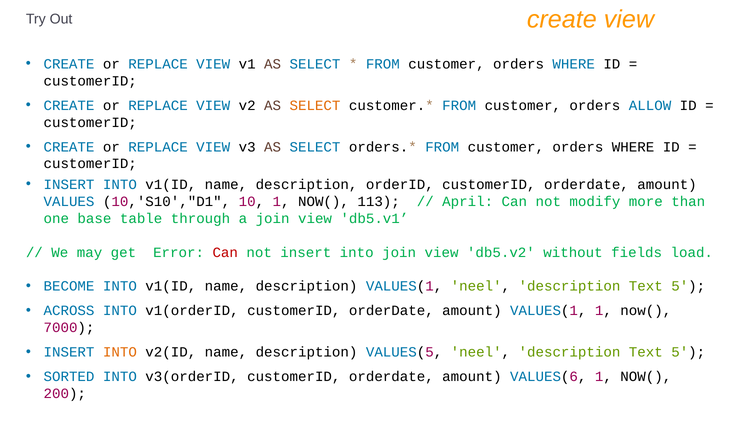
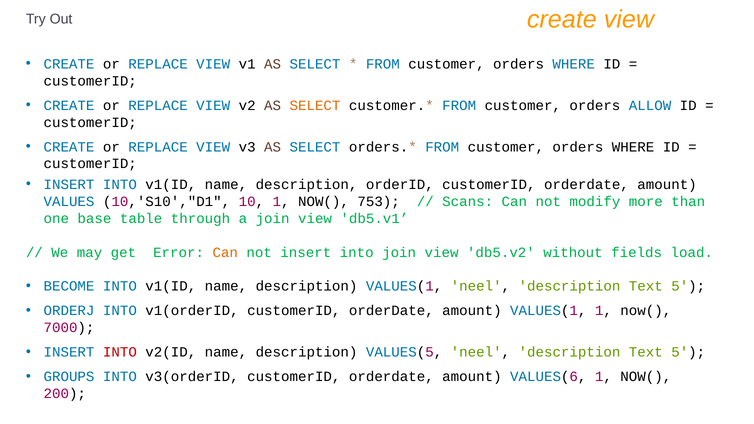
113: 113 -> 753 (379, 202)
April: April -> Scans (468, 202)
Can colour: red -> orange (225, 252)
ACROSS: ACROSS -> ORDERJ (69, 311)
INTO colour: orange -> red (120, 352)
SORTED: SORTED -> GROUPS (69, 377)
